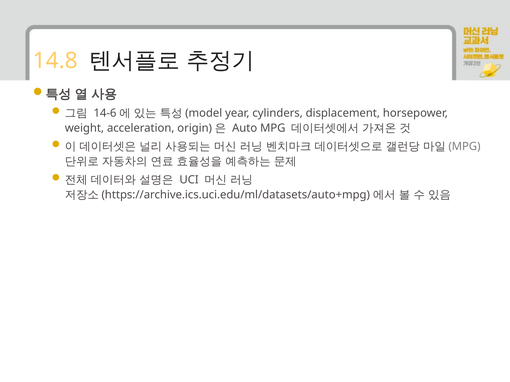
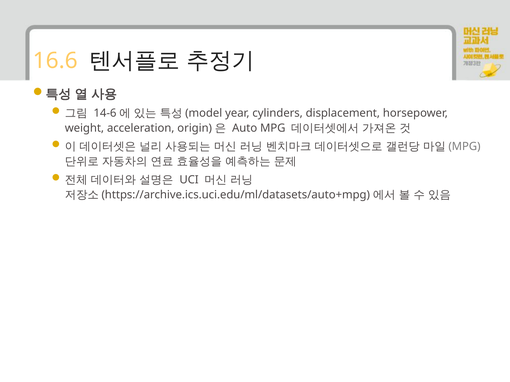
14.8: 14.8 -> 16.6 (55, 61)
